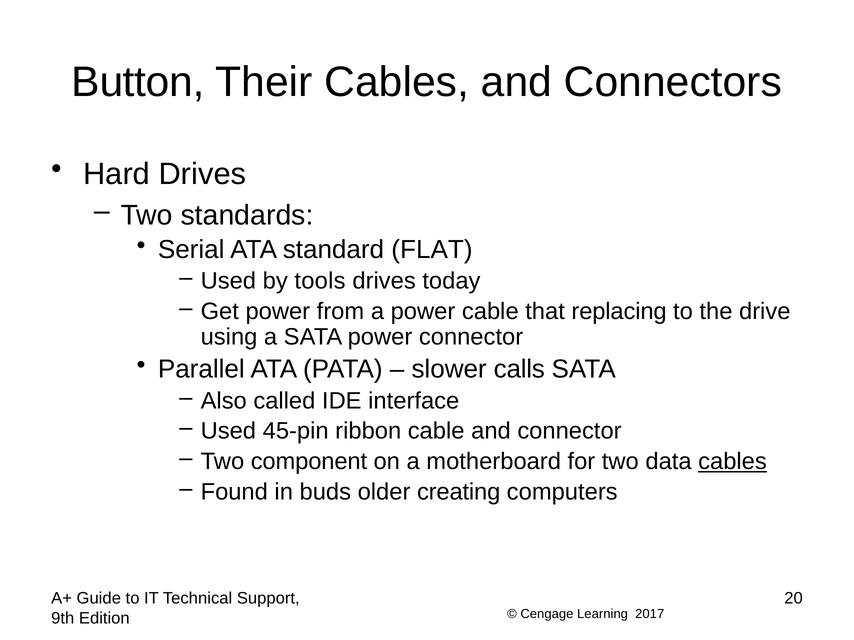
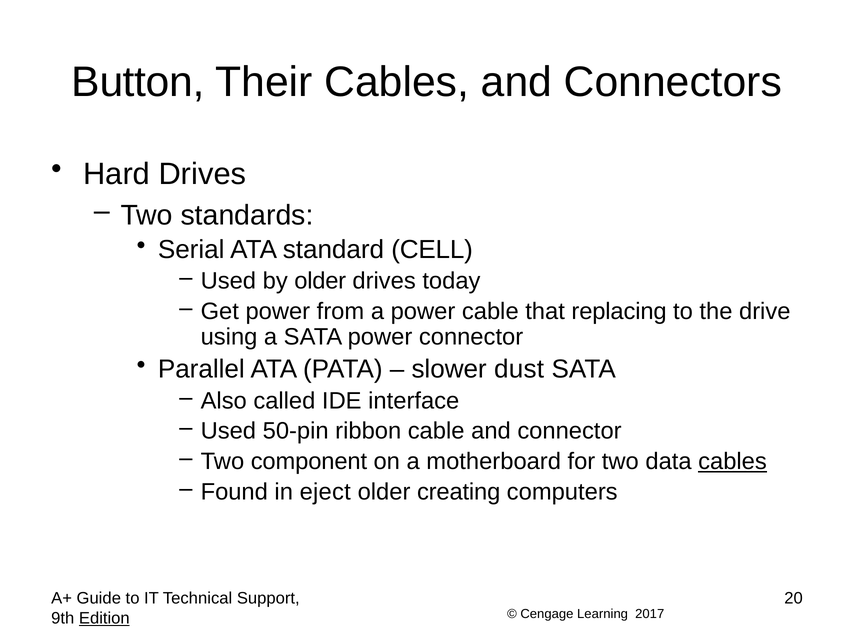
FLAT: FLAT -> CELL (432, 250)
by tools: tools -> older (320, 281)
calls: calls -> dust (519, 369)
45-pin: 45-pin -> 50-pin (296, 431)
buds: buds -> eject (325, 492)
Edition underline: none -> present (104, 619)
